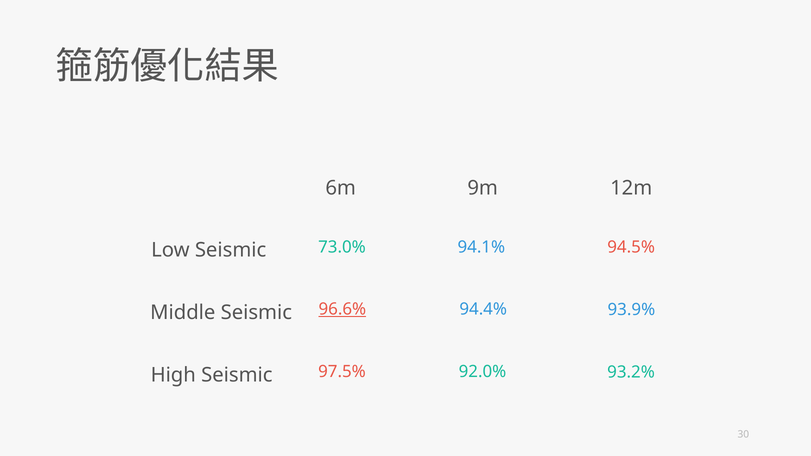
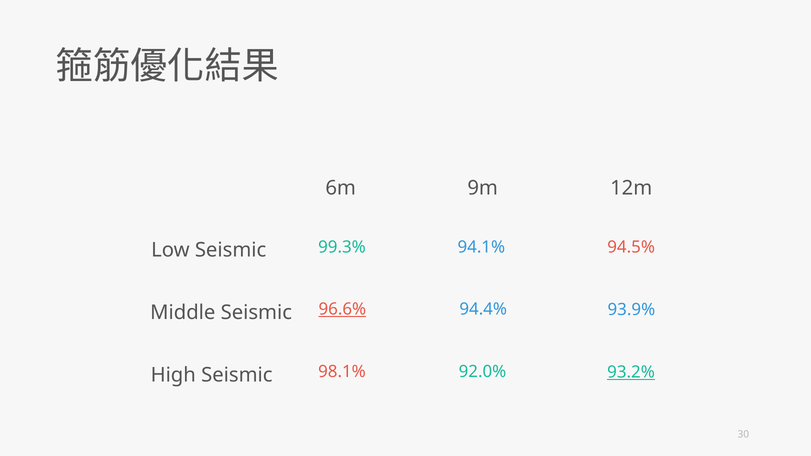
73.0%: 73.0% -> 99.3% (342, 247)
97.5%: 97.5% -> 98.1% (342, 372)
93.2% underline: none -> present (631, 372)
